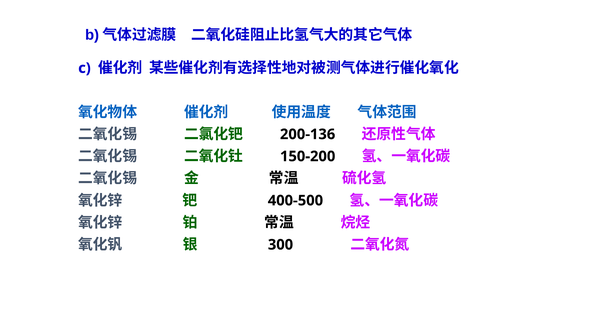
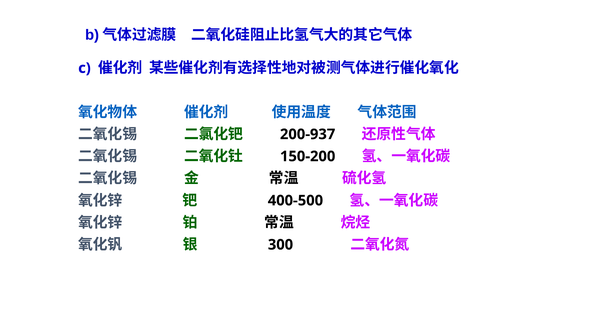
200-136: 200-136 -> 200-937 (308, 134)
